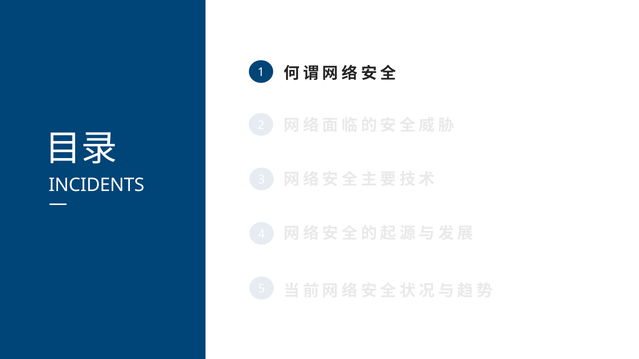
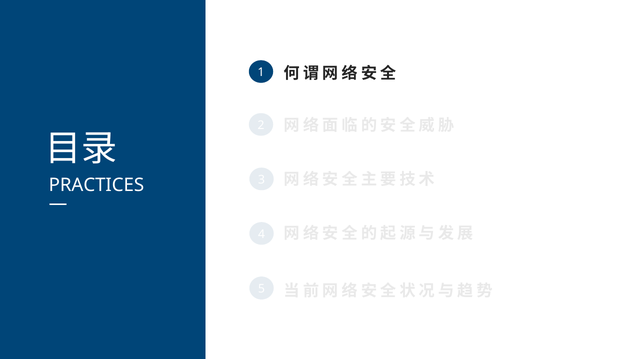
INCIDENTS: INCIDENTS -> PRACTICES (96, 185)
